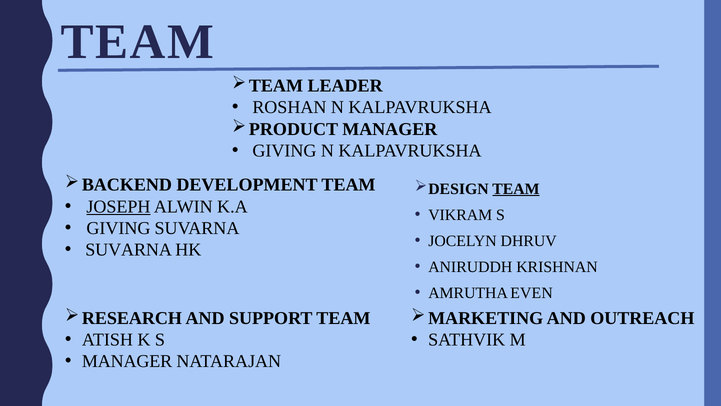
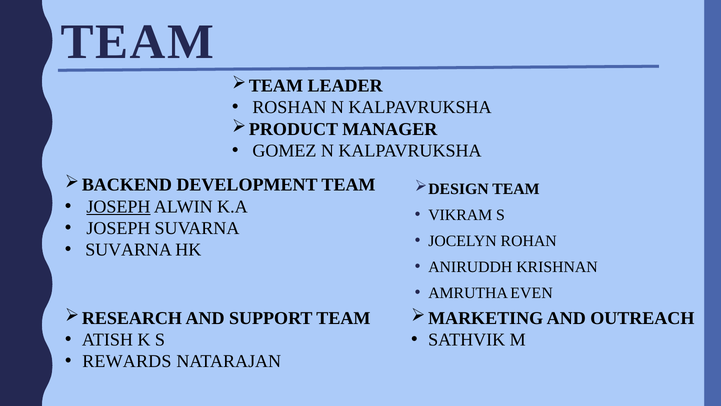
GIVING: GIVING -> GOMEZ (284, 151)
TEAM underline: present -> none (516, 189)
GIVING: GIVING -> JOSEPH (118, 228)
DHRUV: DHRUV -> ROHAN (529, 241)
MANAGER: MANAGER -> REWARDS (127, 361)
